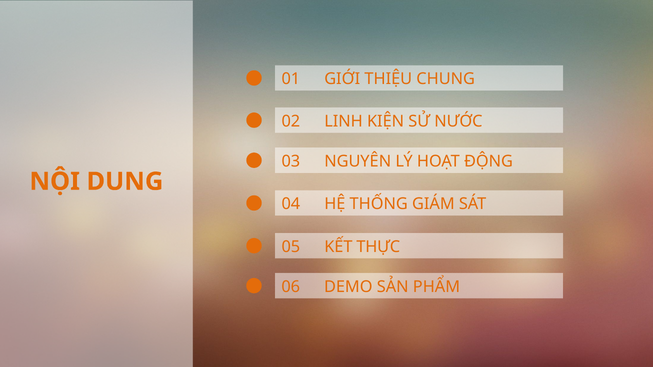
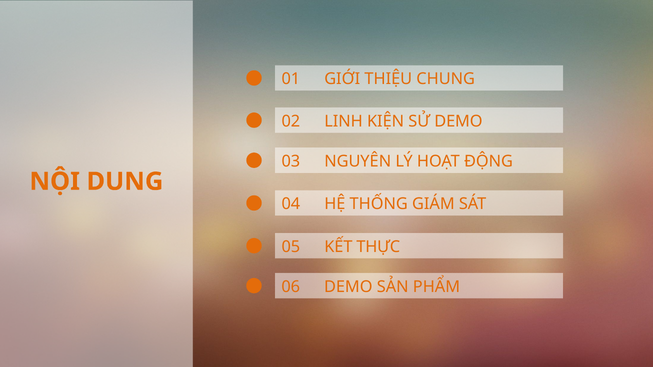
SỬ NƯỚC: NƯỚC -> DEMO (458, 121)
